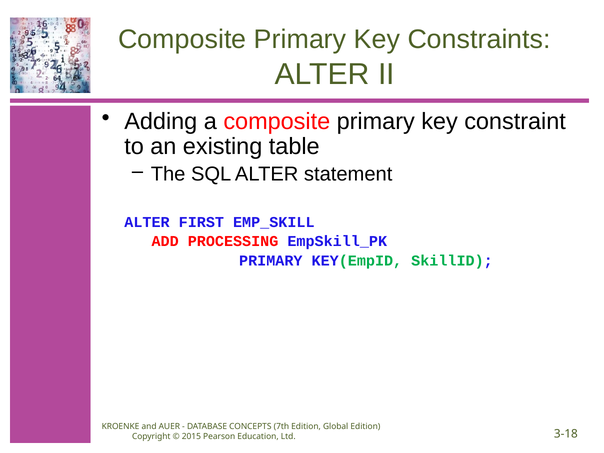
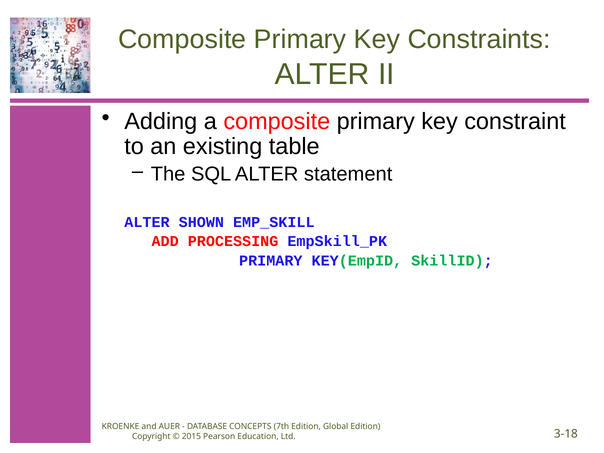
FIRST: FIRST -> SHOWN (201, 222)
